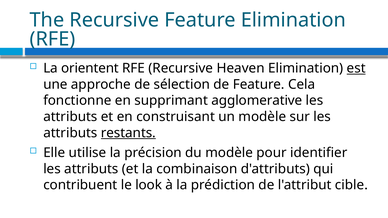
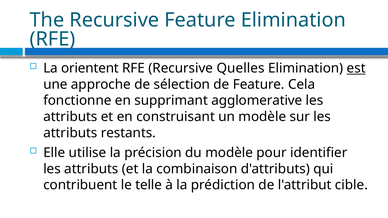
Heaven: Heaven -> Quelles (241, 68)
restants underline: present -> none (128, 133)
look: look -> telle (149, 185)
